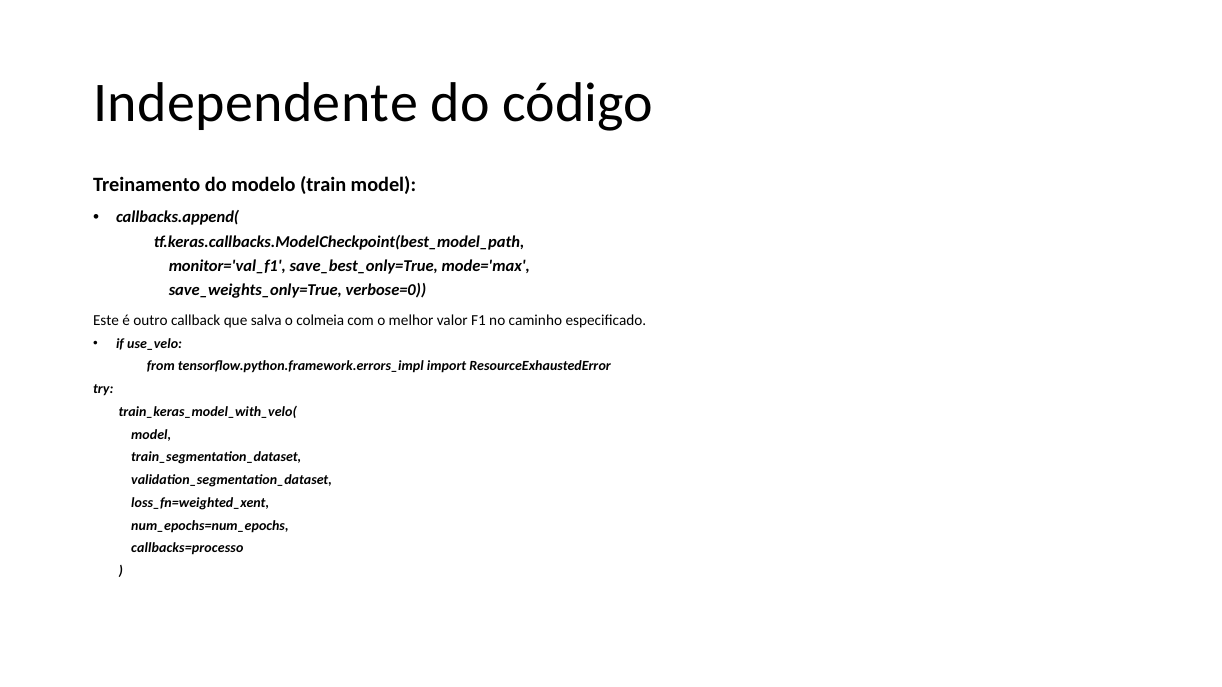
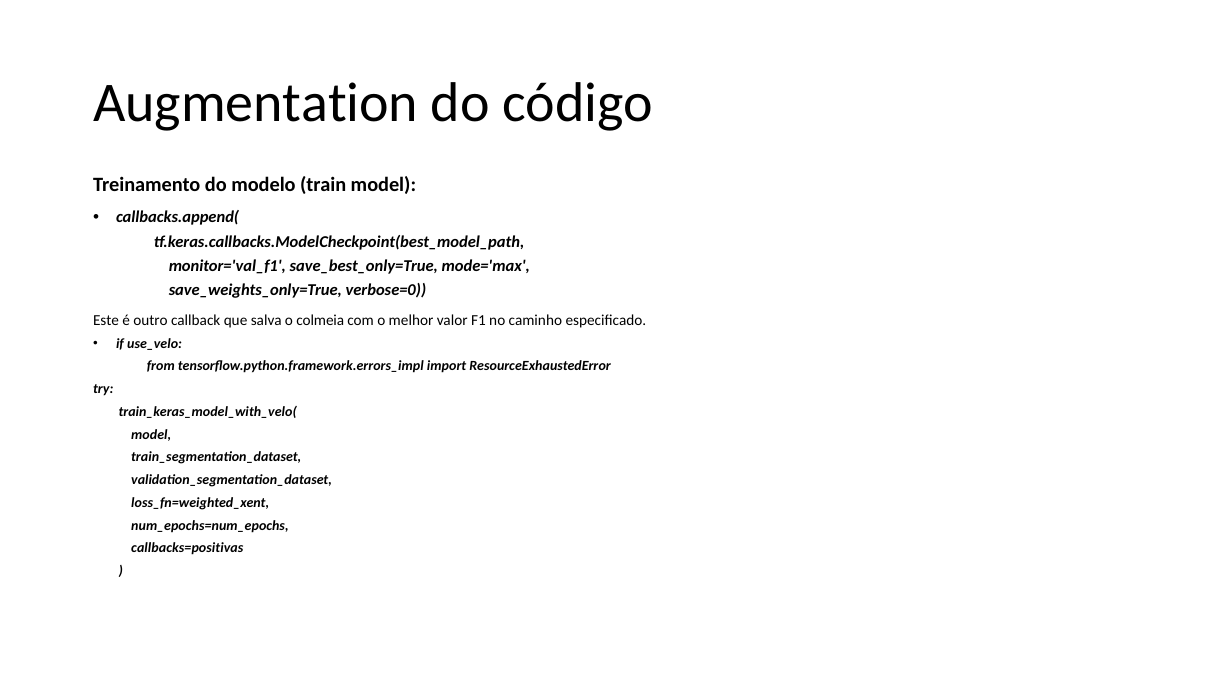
Independente: Independente -> Augmentation (256, 103)
callbacks=processo: callbacks=processo -> callbacks=positivas (187, 549)
